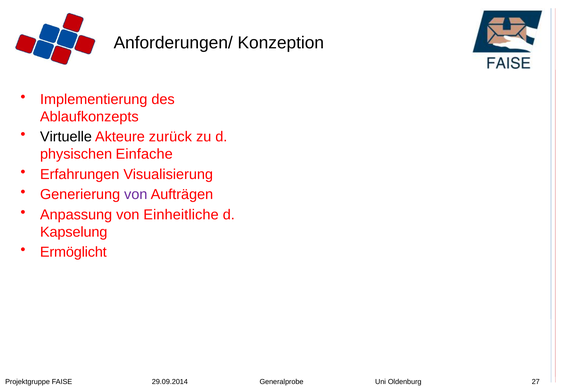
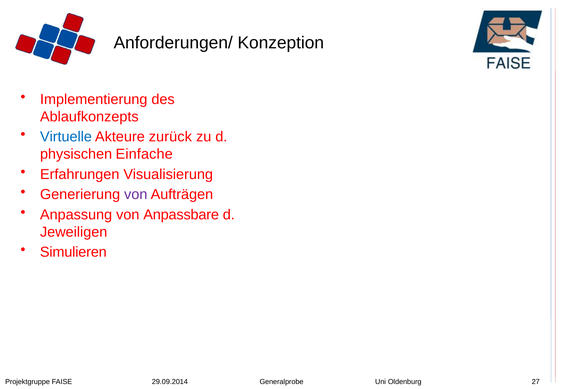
Virtuelle colour: black -> blue (66, 137)
Einheitliche: Einheitliche -> Anpassbare (181, 215)
Kapselung: Kapselung -> Jeweiligen (74, 232)
Ermöglicht: Ermöglicht -> Simulieren (73, 252)
